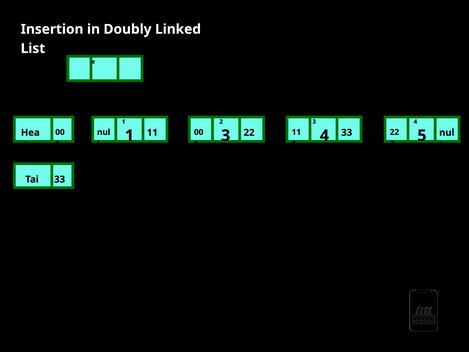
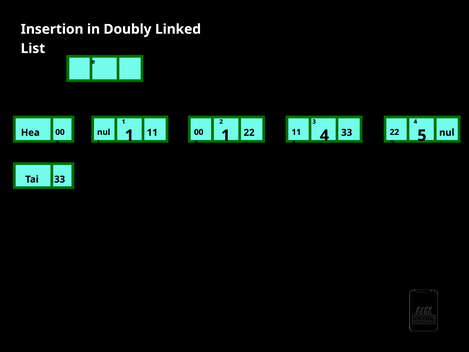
1 3: 3 -> 1 (226, 136)
